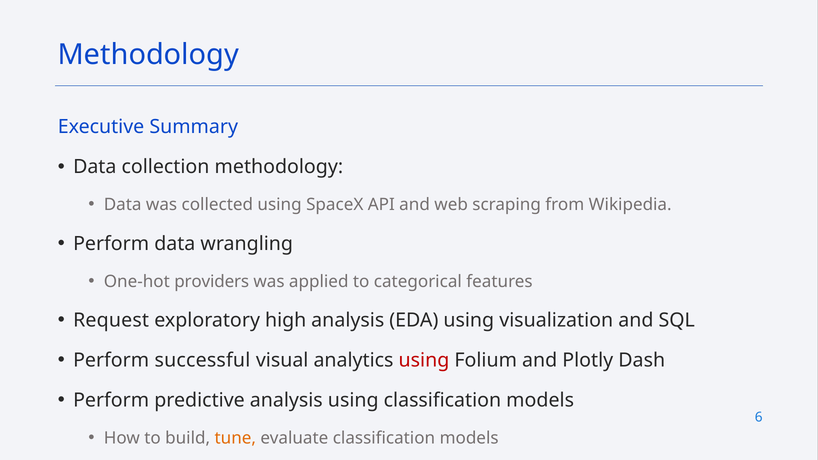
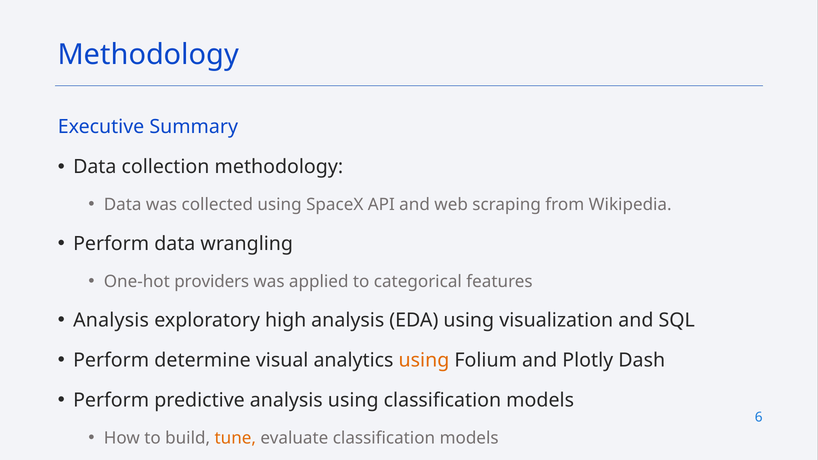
Request: Request -> Analysis (111, 320)
successful: successful -> determine (202, 360)
using colour: red -> orange (424, 360)
